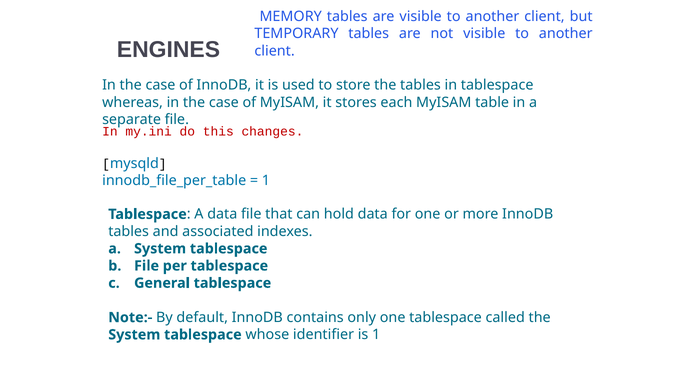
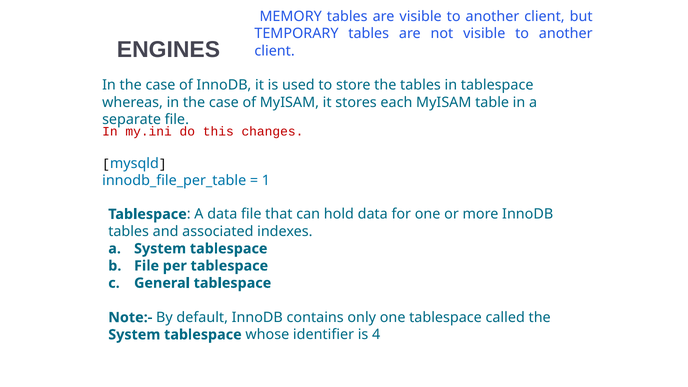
is 1: 1 -> 4 (376, 335)
